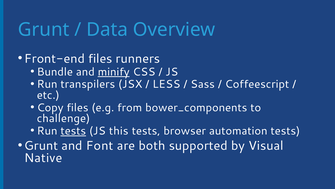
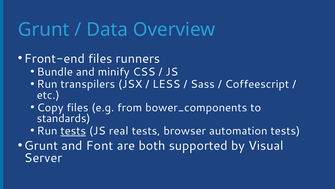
minify underline: present -> none (114, 72)
challenge: challenge -> standards (64, 118)
this: this -> real (119, 131)
Native: Native -> Server (43, 157)
